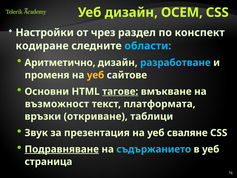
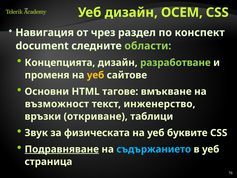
Настройки: Настройки -> Навигация (45, 33)
кодиране: кодиране -> document (42, 46)
области colour: light blue -> light green (148, 46)
Аритметично: Аритметично -> Концепцията (60, 63)
разработване colour: light blue -> light green (175, 63)
тагове underline: present -> none (120, 91)
платформата: платформата -> инженерство (159, 104)
презентация: презентация -> физическата (97, 133)
сваляне: сваляне -> буквите (187, 133)
